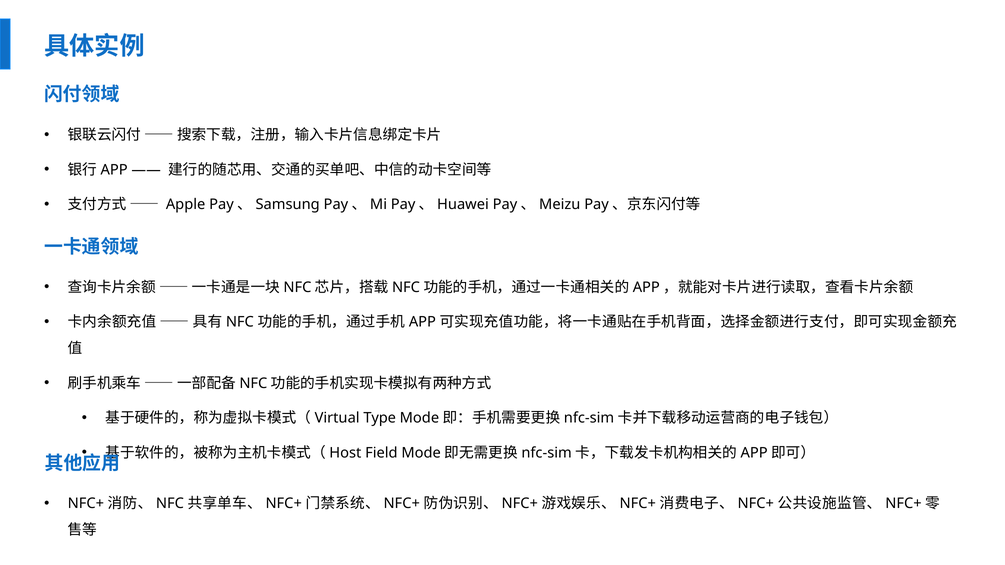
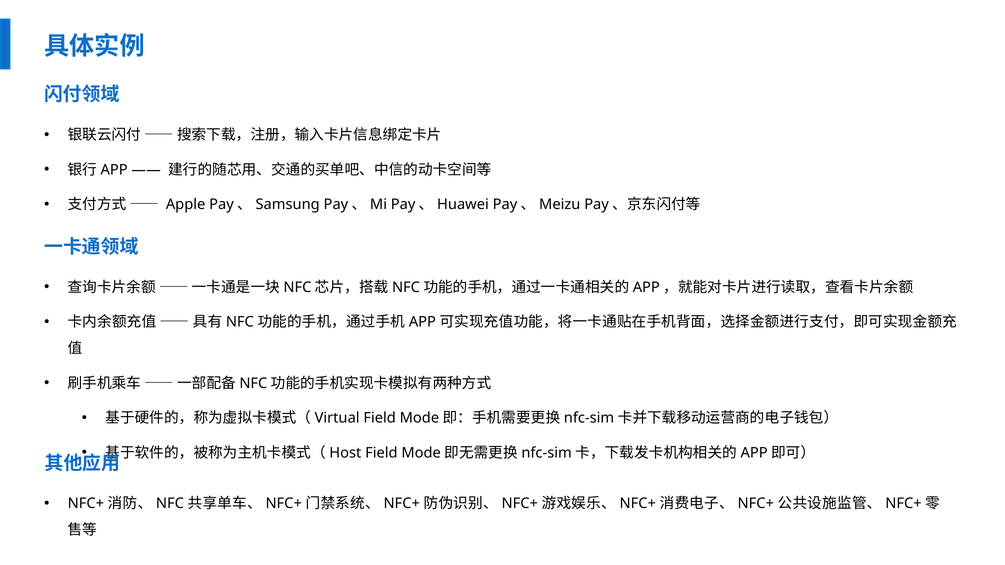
Type: Type -> Field (380, 418)
